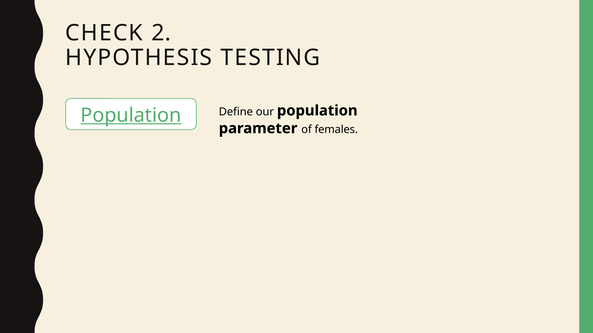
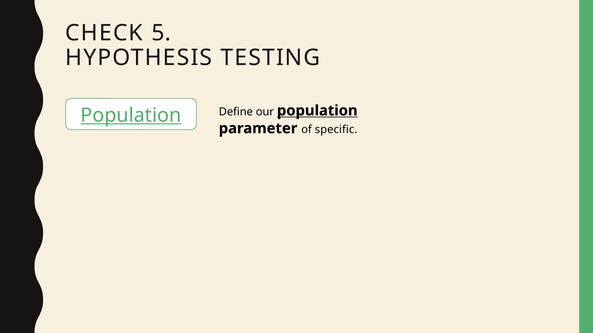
2: 2 -> 5 (161, 33)
population underline: none -> present (317, 111)
females: females -> specific (336, 130)
